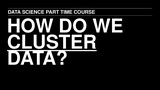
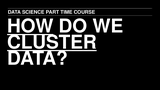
HOW underline: none -> present (30, 26)
